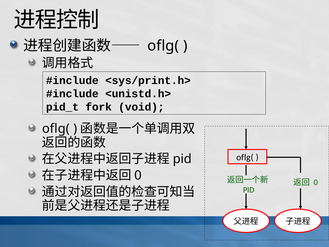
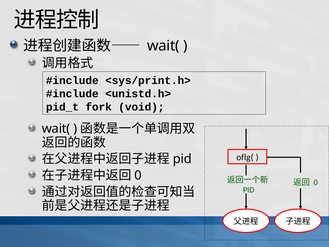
oflg(: oflg( -> wait( (163, 46)
oflg(: oflg( -> wait( (56, 129)
